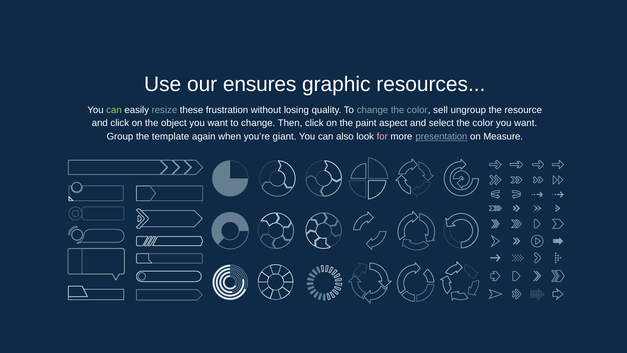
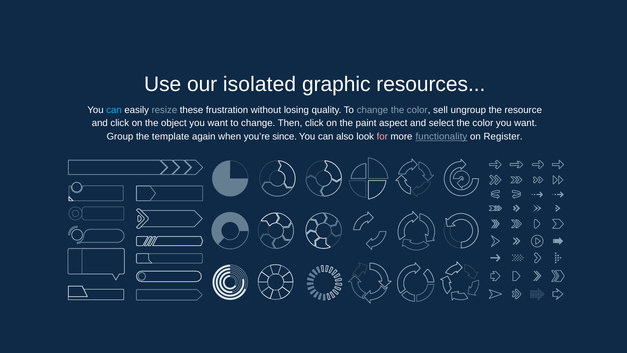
ensures: ensures -> isolated (260, 84)
can colour: light green -> light blue (114, 110)
giant: giant -> since (285, 136)
presentation: presentation -> functionality (441, 136)
Measure: Measure -> Register (503, 136)
